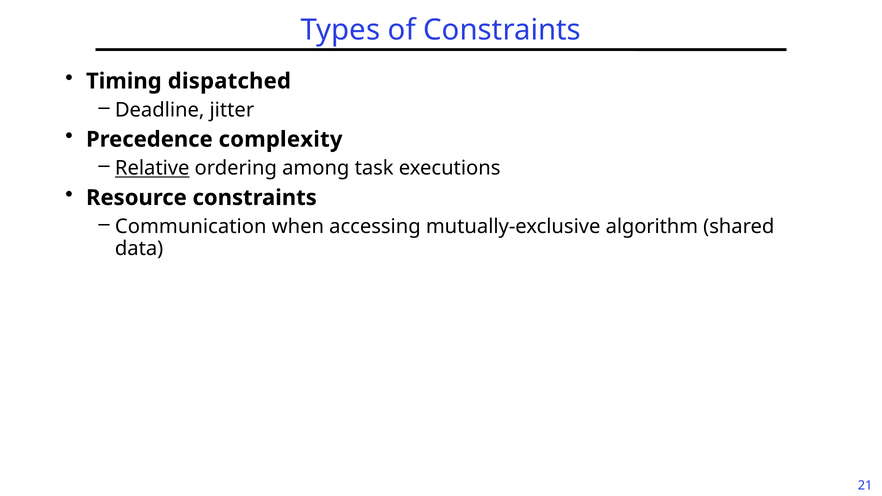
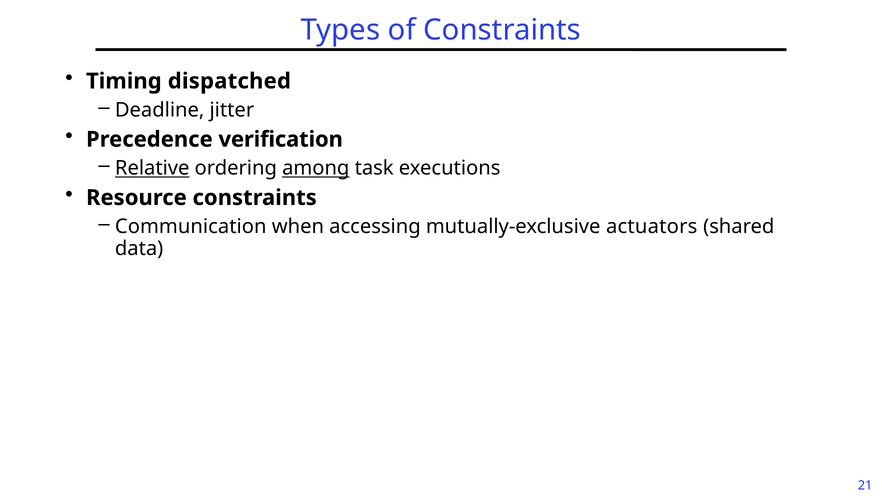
complexity: complexity -> verification (281, 139)
among underline: none -> present (316, 168)
algorithm: algorithm -> actuators (652, 227)
